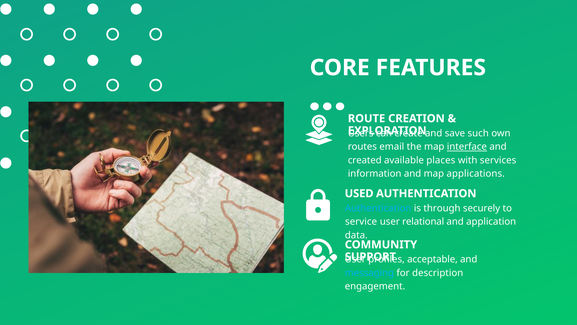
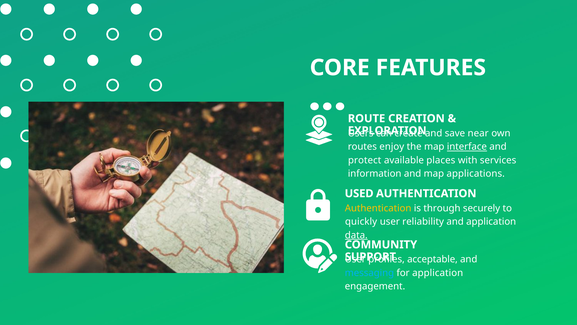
such: such -> near (478, 133)
email: email -> enjoy (392, 147)
created: created -> protect (365, 160)
Authentication colour: light blue -> yellow (378, 208)
service: service -> quickly (361, 222)
relational: relational -> reliability (423, 222)
data underline: none -> present (356, 235)
for description: description -> application (438, 273)
